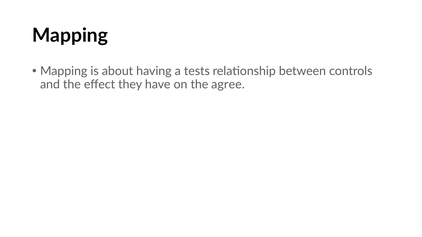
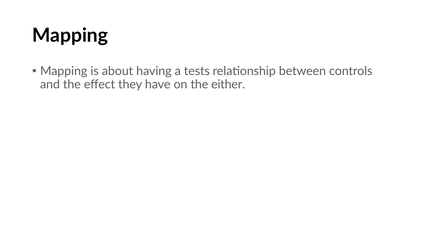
agree: agree -> either (228, 85)
